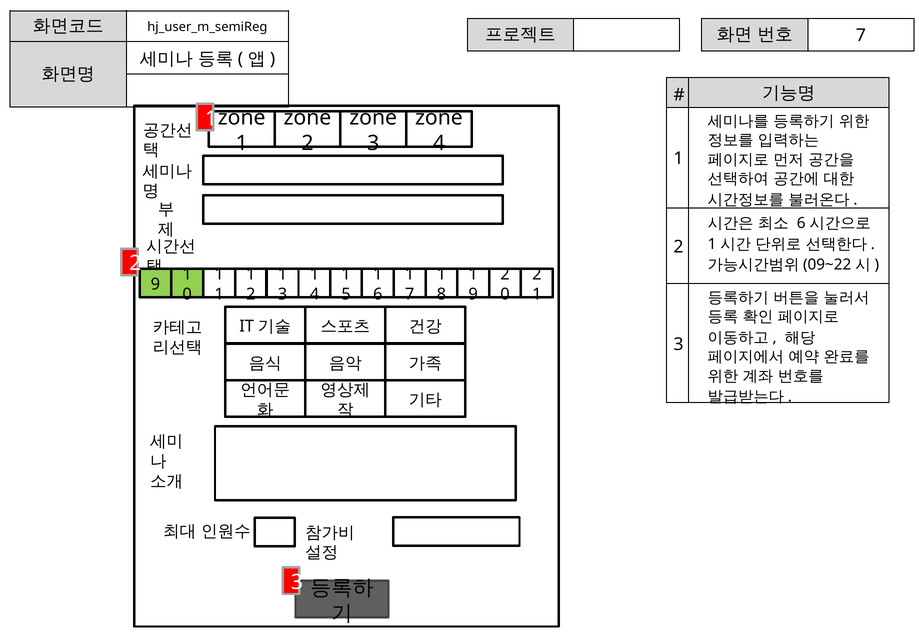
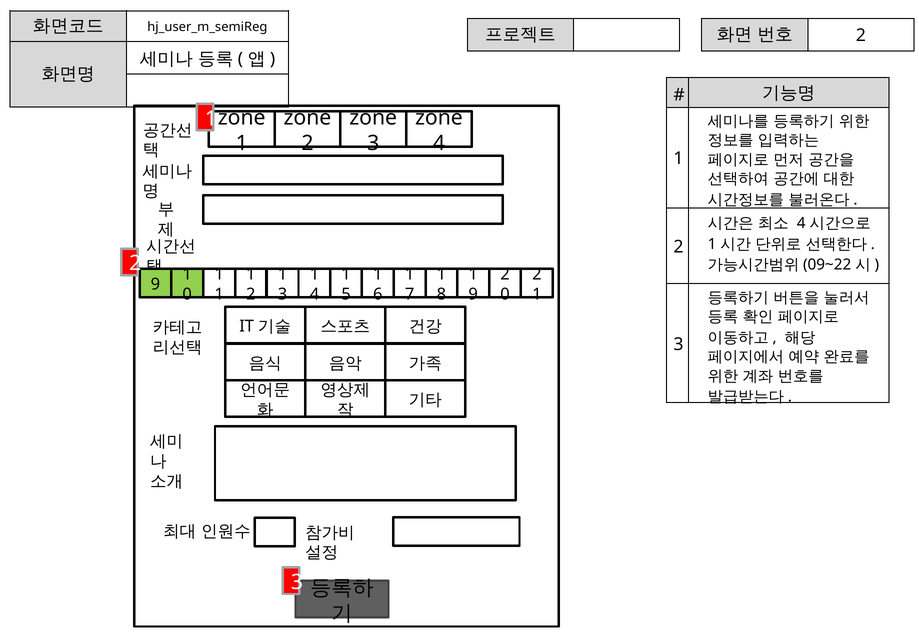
7: 7 -> 2 (861, 36)
6: 6 -> 4 (801, 223)
